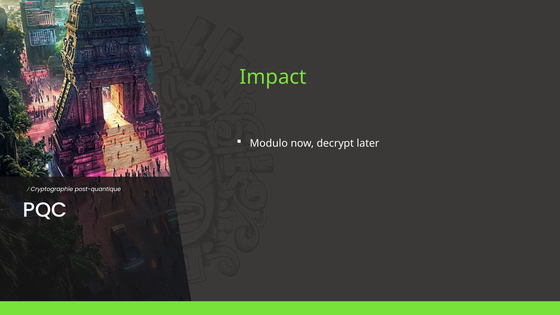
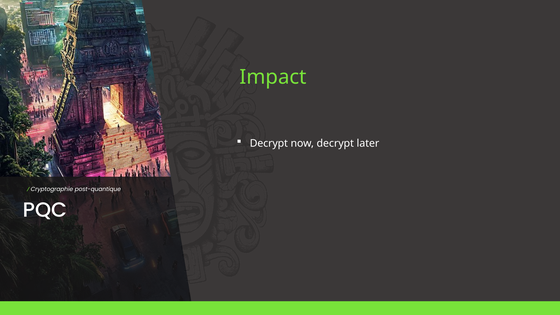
Modulo: Modulo -> Decrypt (269, 144)
